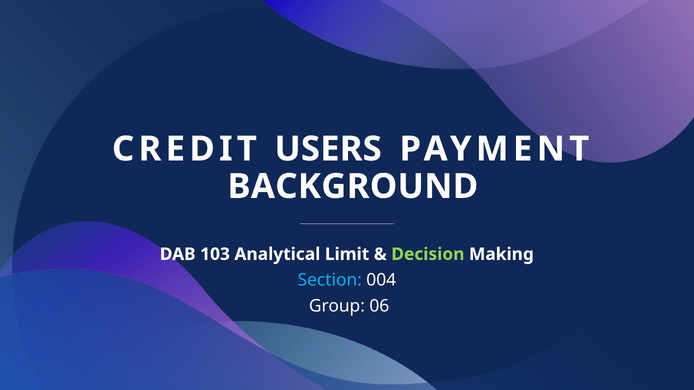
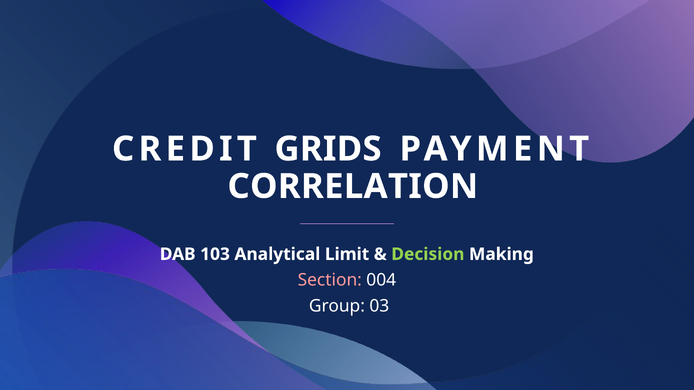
USERS: USERS -> GRIDS (328, 149)
BACKGROUND: BACKGROUND -> CORRELATION (353, 187)
Section colour: light blue -> pink (330, 280)
06: 06 -> 03 (379, 306)
